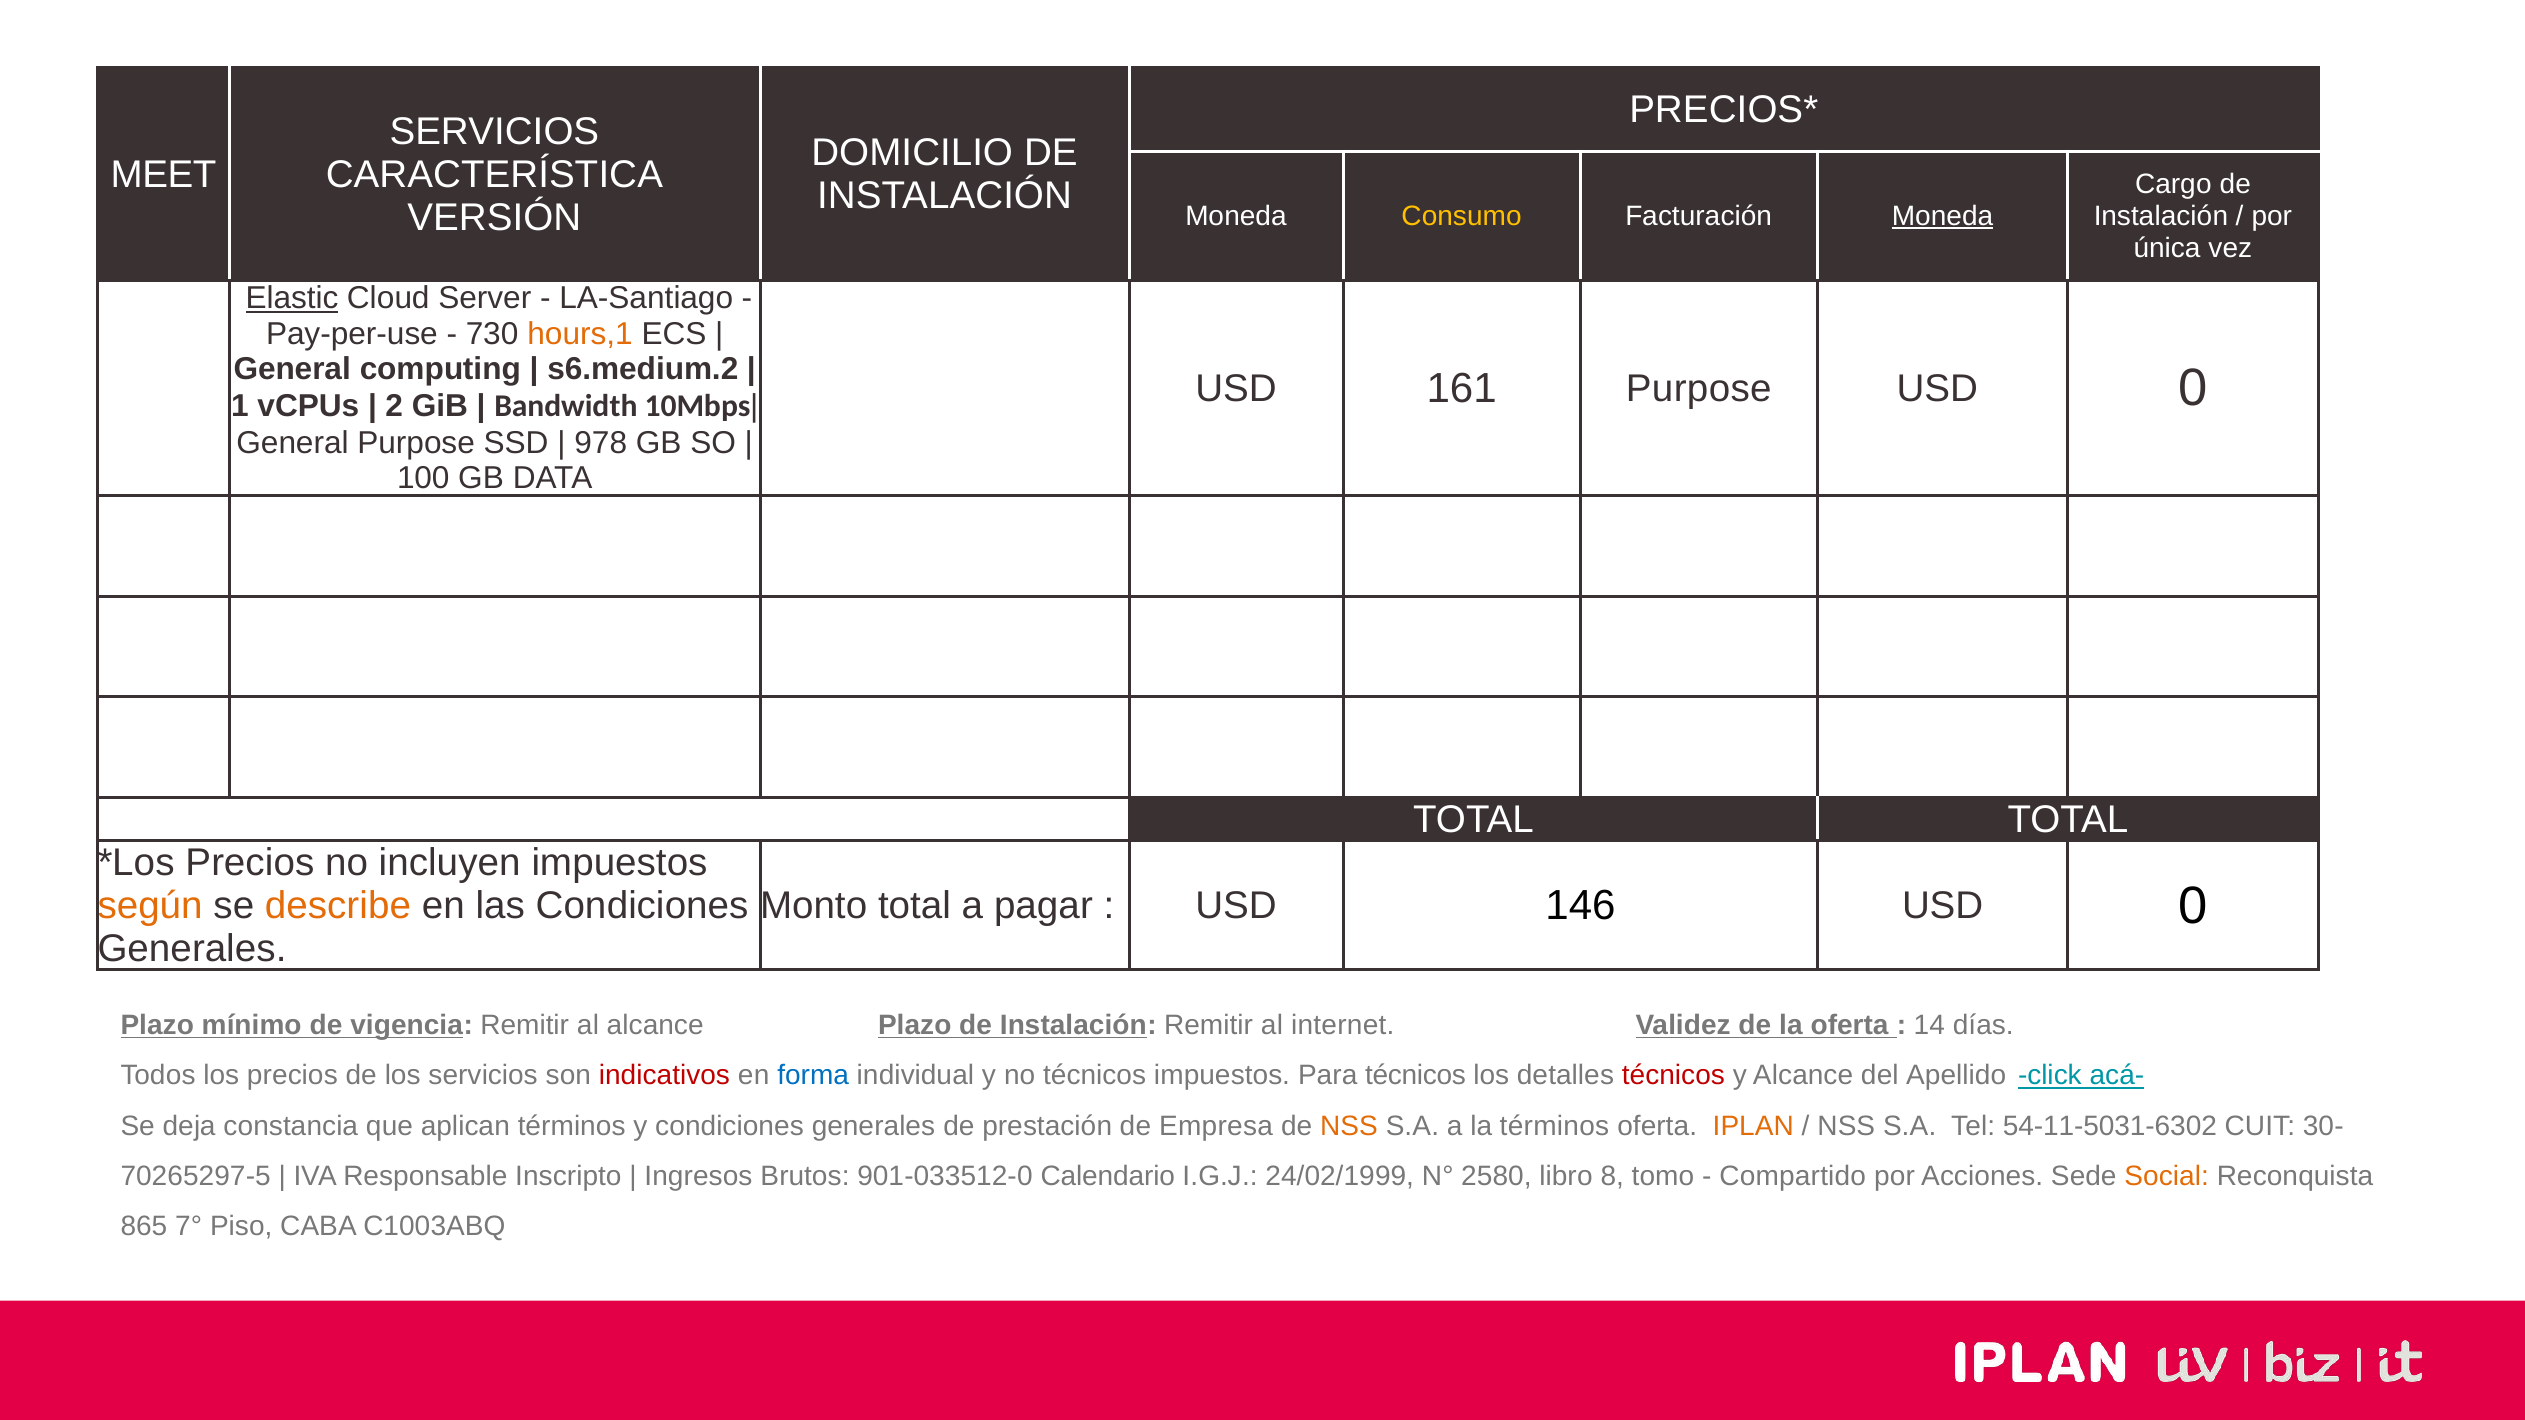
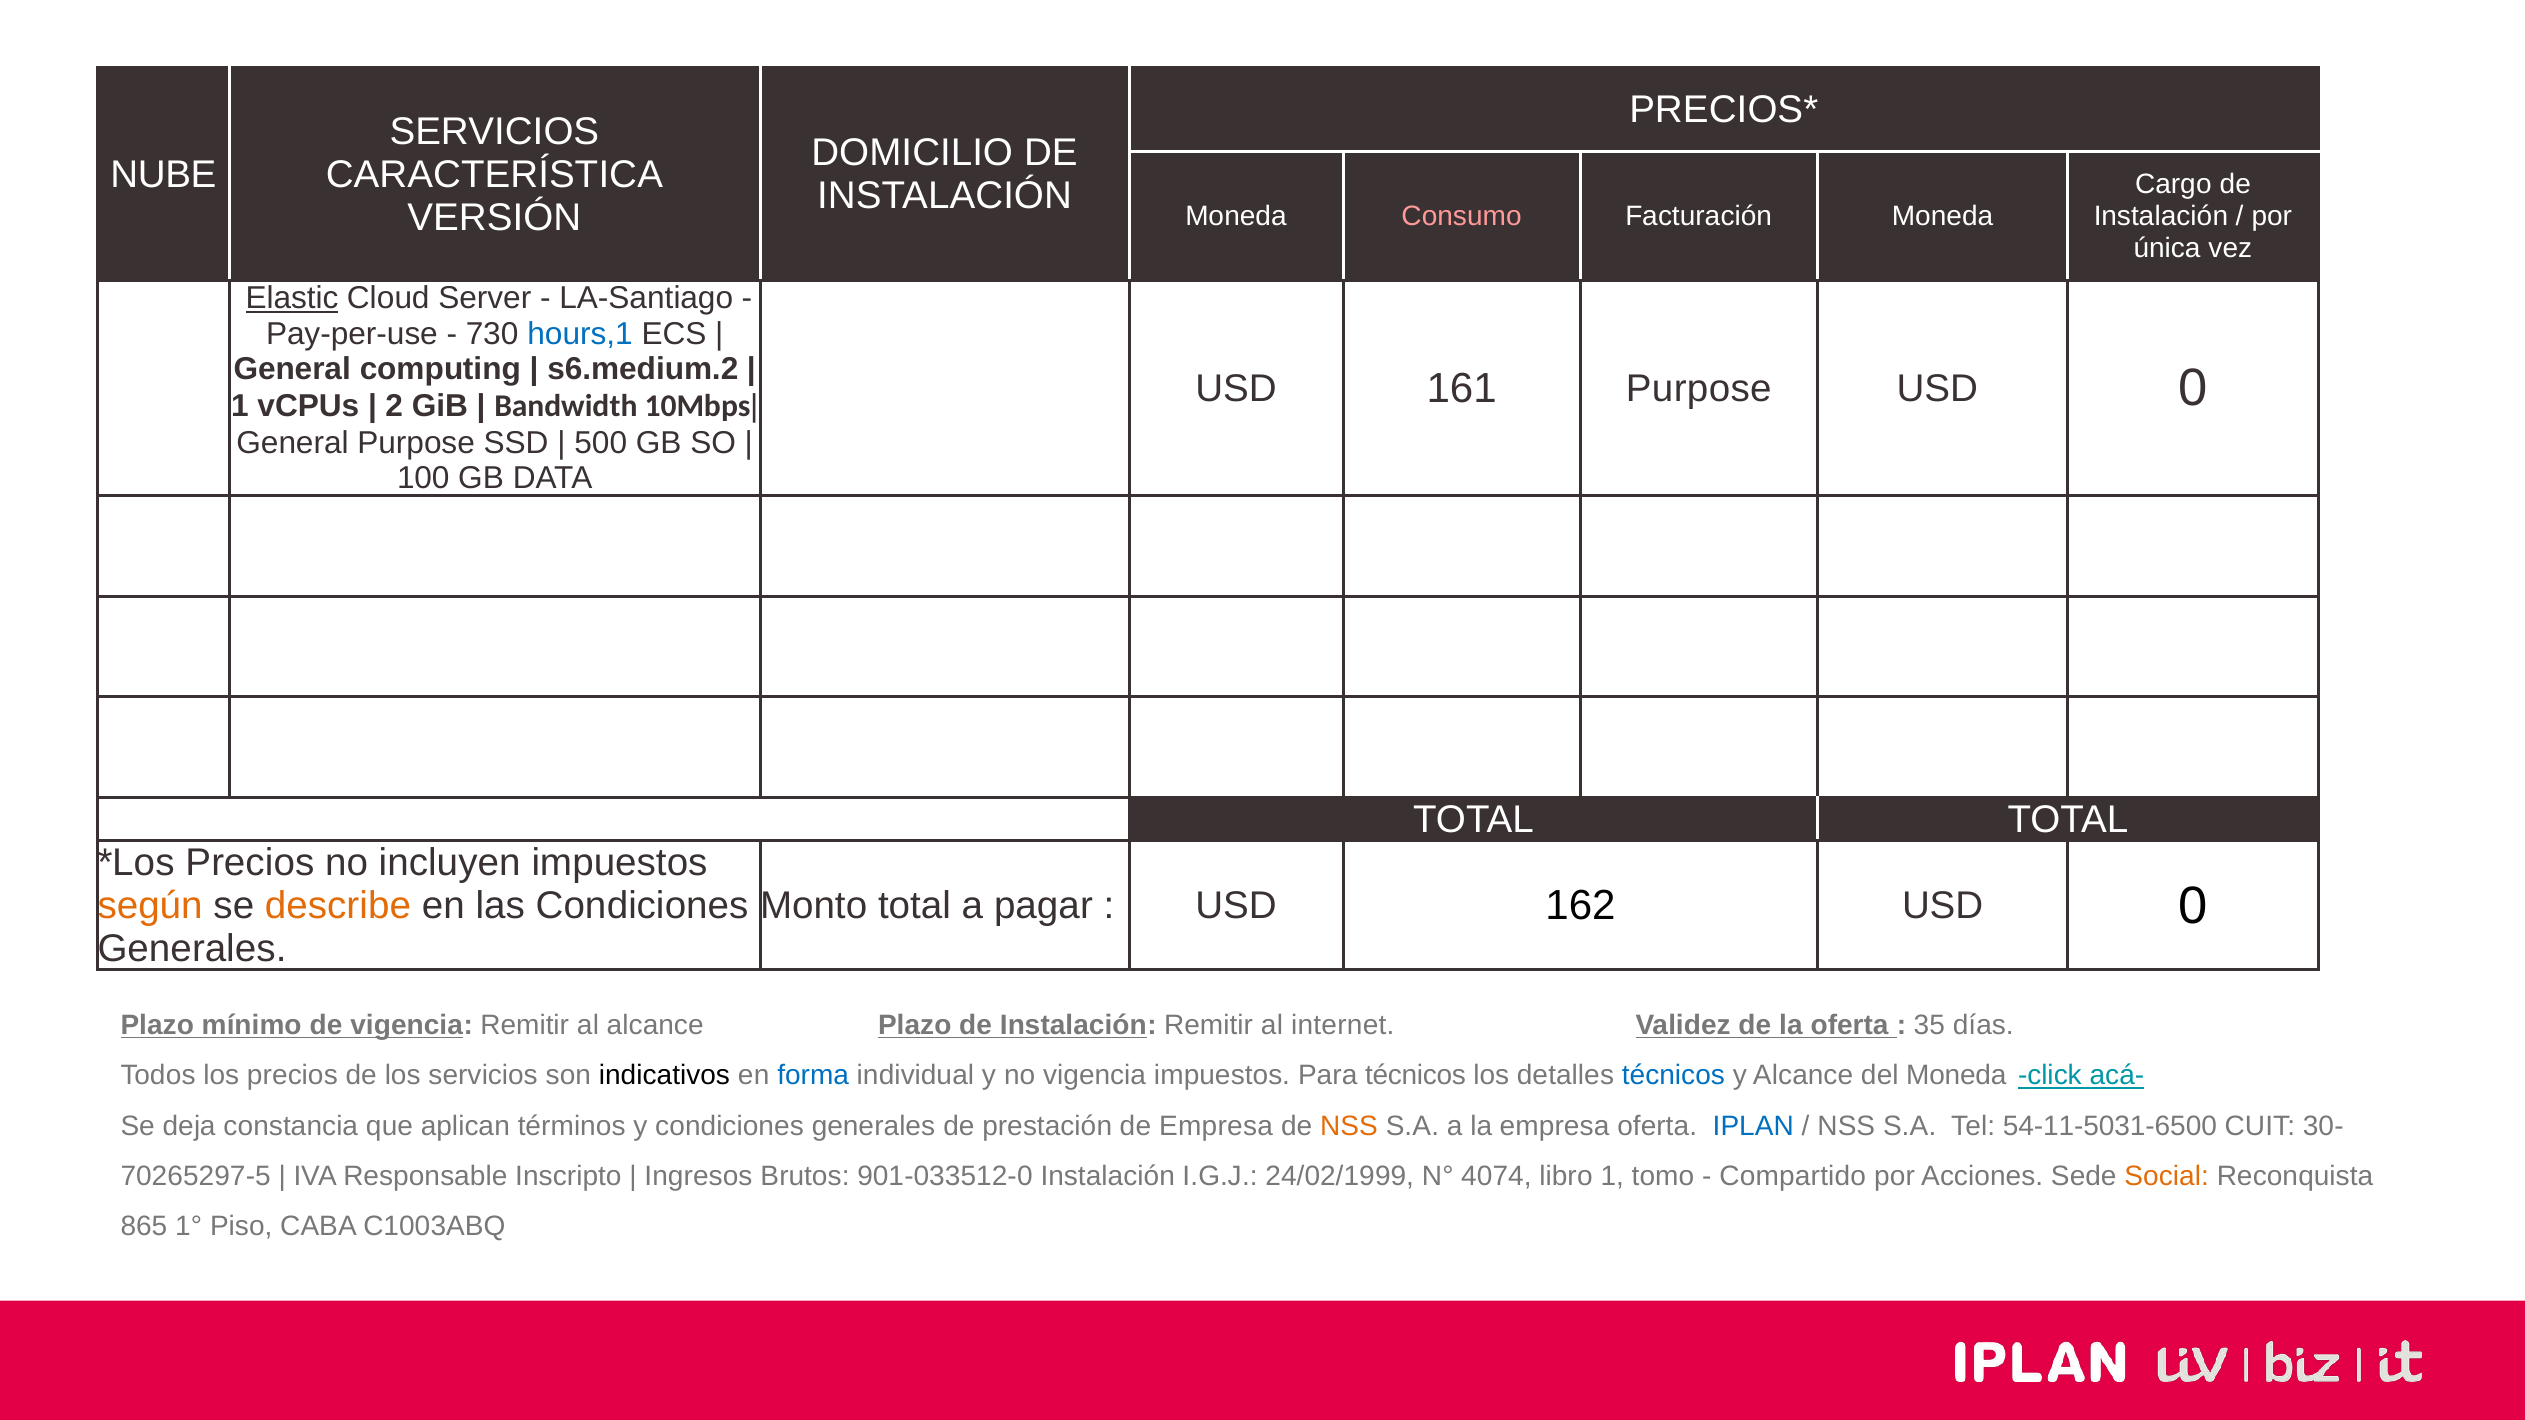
MEET: MEET -> NUBE (163, 175)
Consumo colour: yellow -> pink (1462, 216)
Moneda underline: present -> none (1943, 216)
hours,1 colour: orange -> blue (580, 334)
978: 978 -> 500 (601, 443)
146: 146 -> 162 (1580, 906)
14: 14 -> 35 (1929, 1025)
indicativos colour: red -> black (664, 1076)
no técnicos: técnicos -> vigencia (1095, 1076)
técnicos colour: red -> blue (1673, 1076)
del Apellido: Apellido -> Moneda (1956, 1076)
la términos: términos -> empresa (1555, 1126)
IPLAN colour: orange -> blue (1753, 1126)
54-11-5031-6302: 54-11-5031-6302 -> 54-11-5031-6500 (2110, 1126)
901-033512-0 Calendario: Calendario -> Instalación (1108, 1177)
2580: 2580 -> 4074 (1496, 1177)
libro 8: 8 -> 1 (1612, 1177)
7°: 7° -> 1° (189, 1227)
